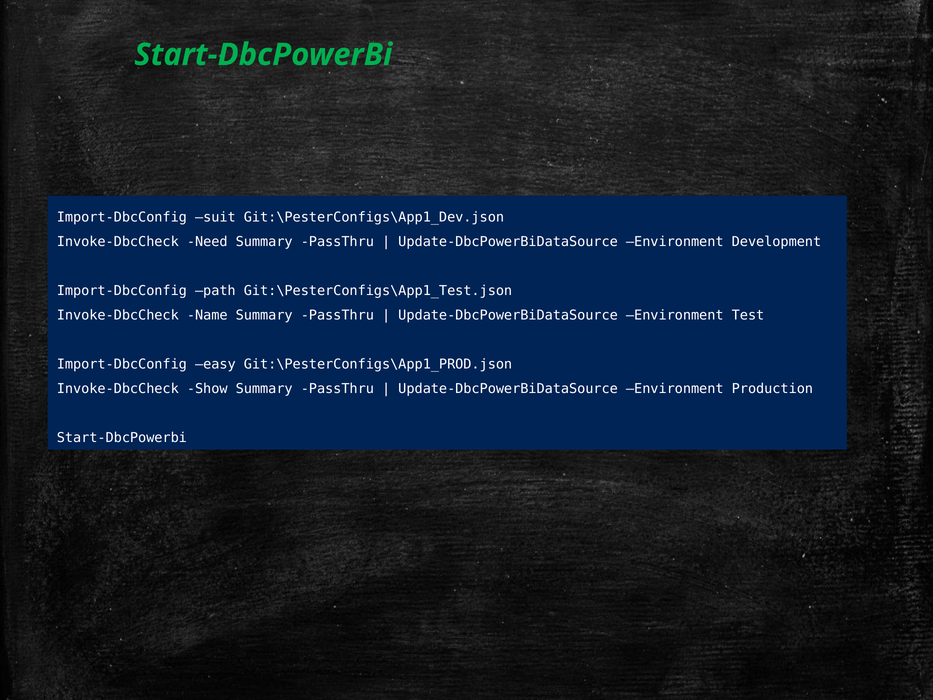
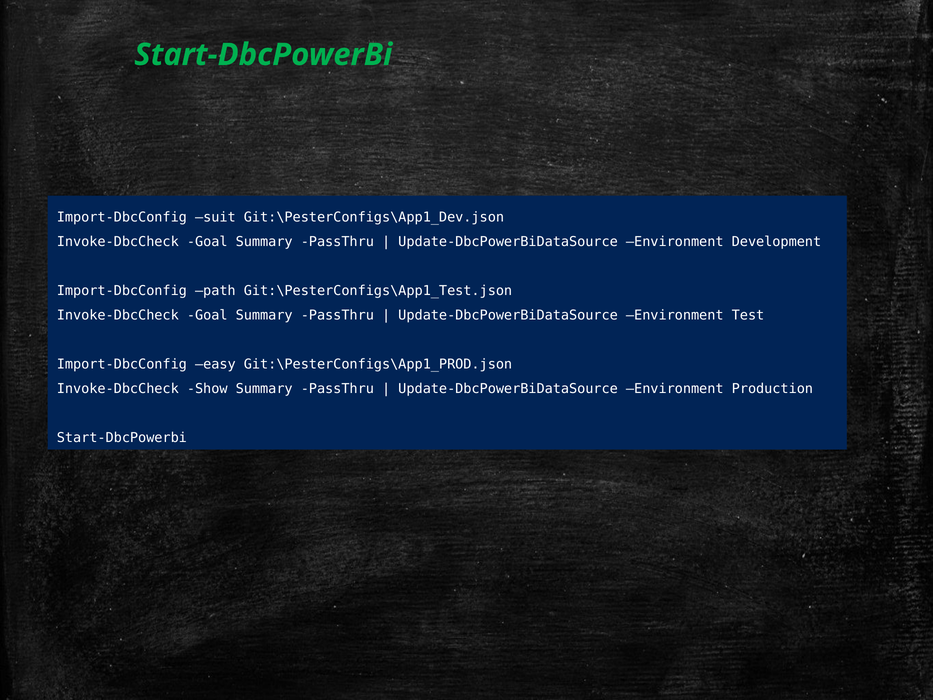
Need: Need -> Goal (207, 242)
Name: Name -> Goal (207, 315)
